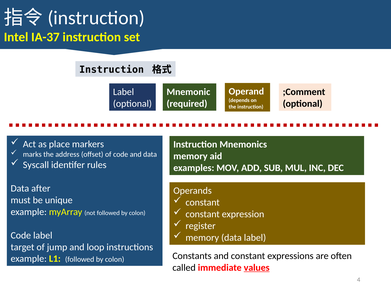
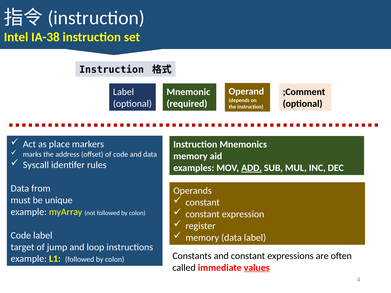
IA-37: IA-37 -> IA-38 (45, 37)
ADD underline: none -> present (252, 168)
after: after -> from (41, 189)
